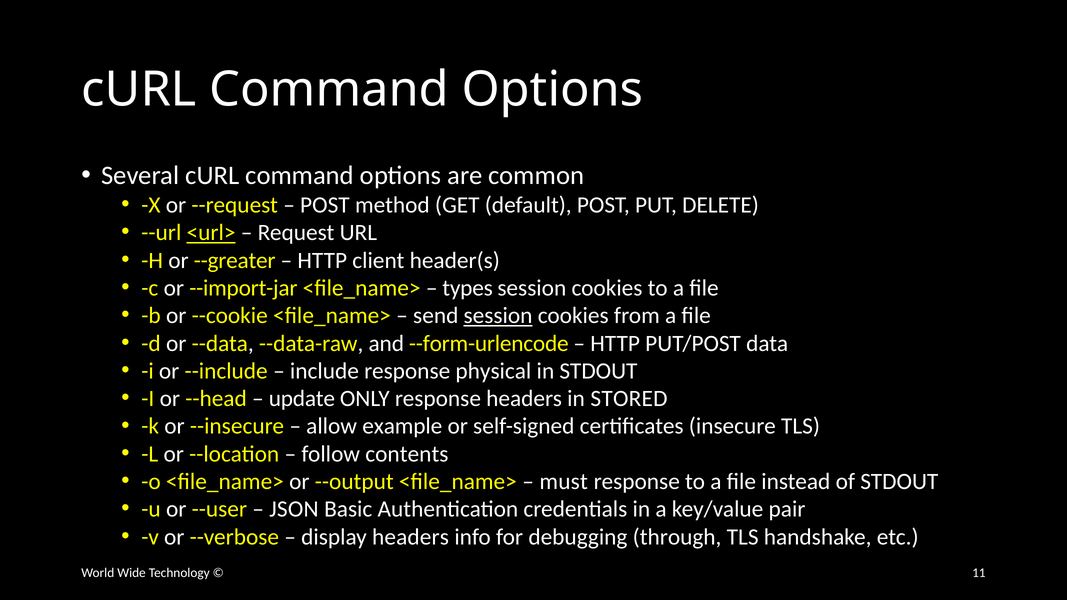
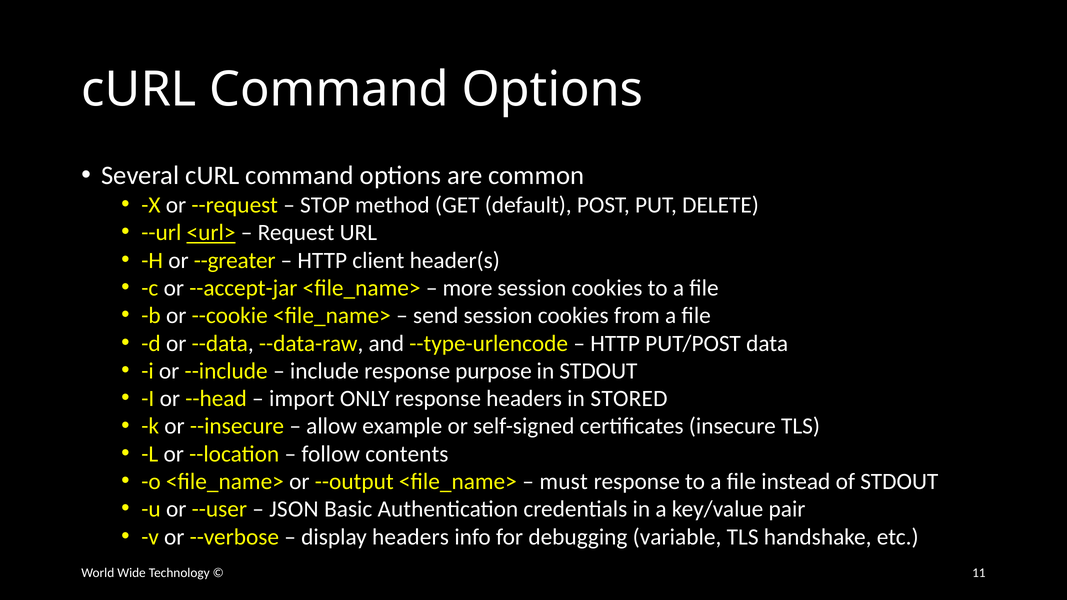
POST: POST -> STOP (325, 205)
--import-jar: --import-jar -> --accept-jar (243, 288)
types: types -> more (468, 288)
session underline: present -> none (498, 316)
--form-urlencode: --form-urlencode -> --type-urlencode (489, 343)
physical: physical -> purpose (494, 371)
update: update -> import (302, 399)
through: through -> variable (677, 537)
